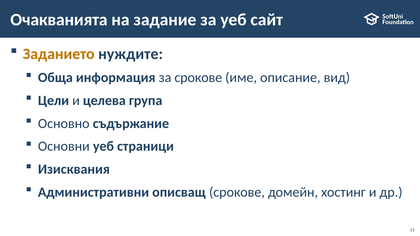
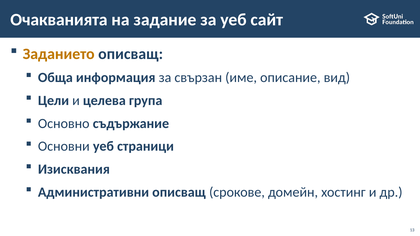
Заданието нуждите: нуждите -> описващ (131, 54)
за срокове: срокове -> свързан (198, 78)
